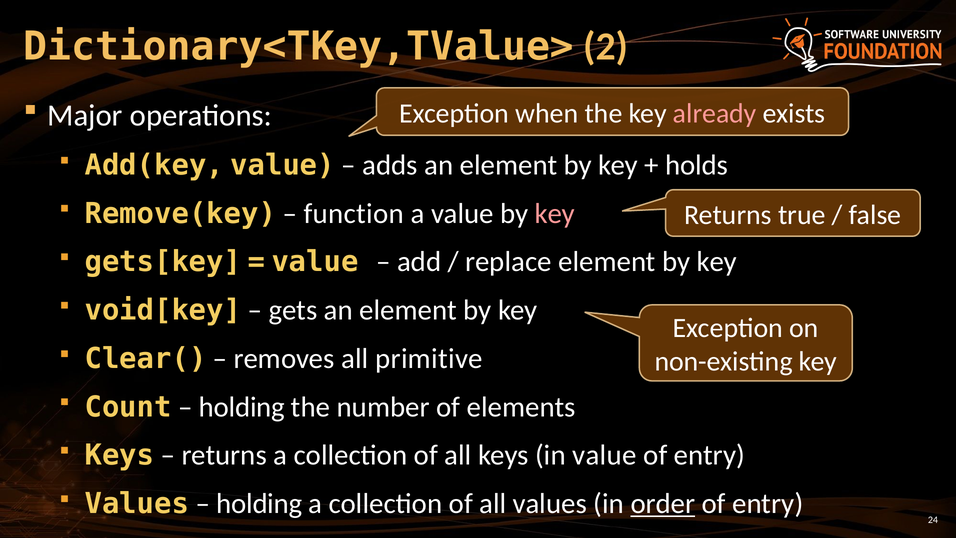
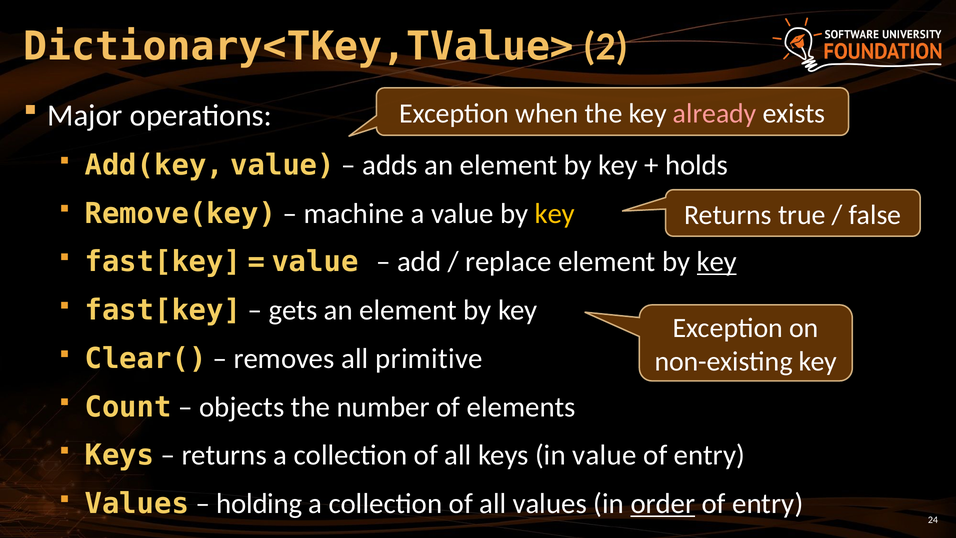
function: function -> machine (354, 213)
key colour: pink -> yellow (555, 213)
gets[key: gets[key -> fast[key (163, 262)
key underline: none -> present (717, 262)
void[key: void[key -> fast[key (163, 310)
holding: holding -> objects (242, 407)
